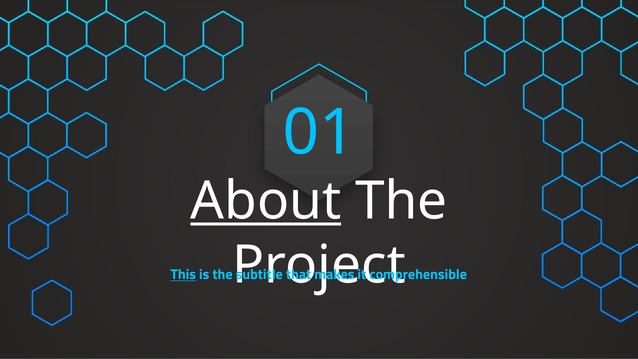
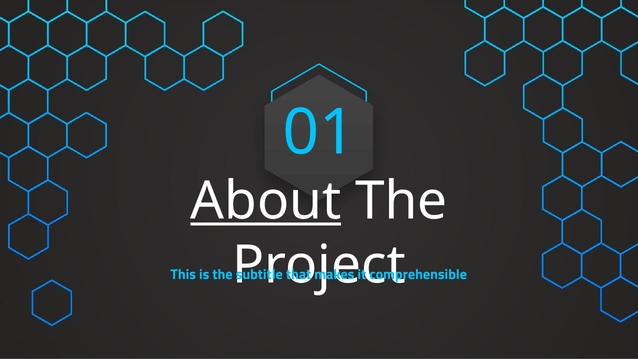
This underline: present -> none (183, 275)
